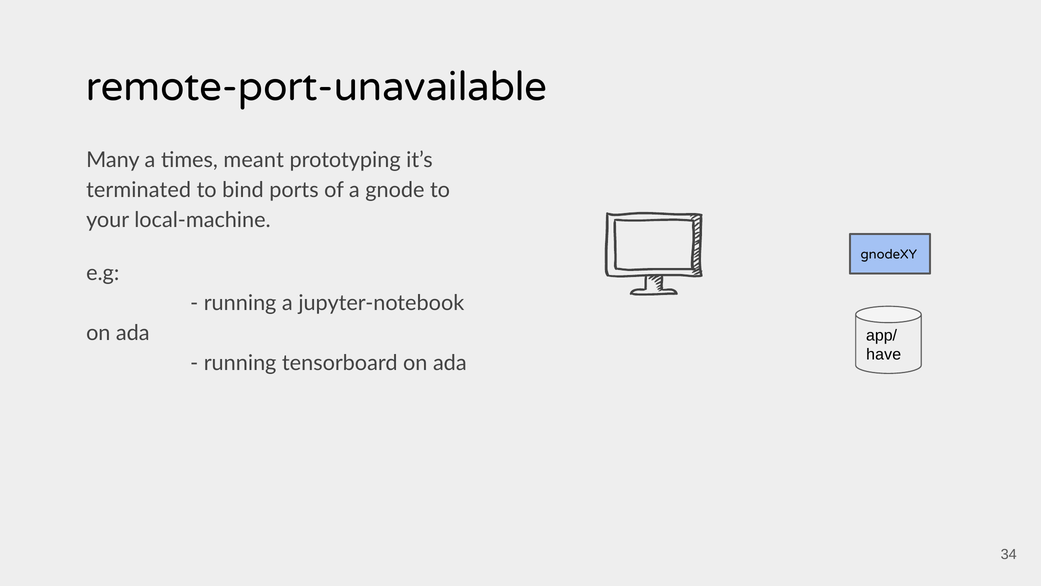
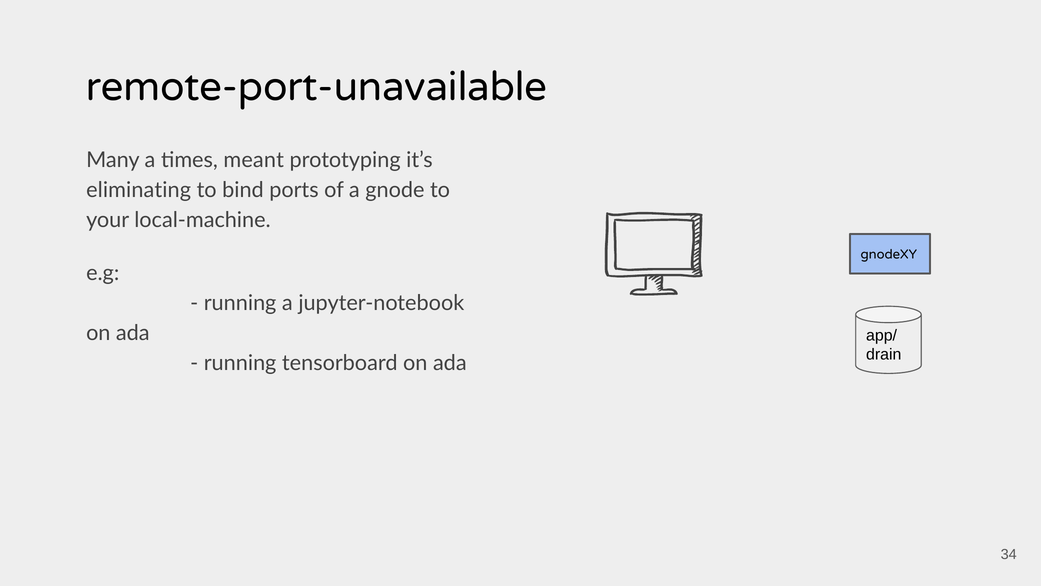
terminated: terminated -> eliminating (139, 190)
have: have -> drain (884, 354)
